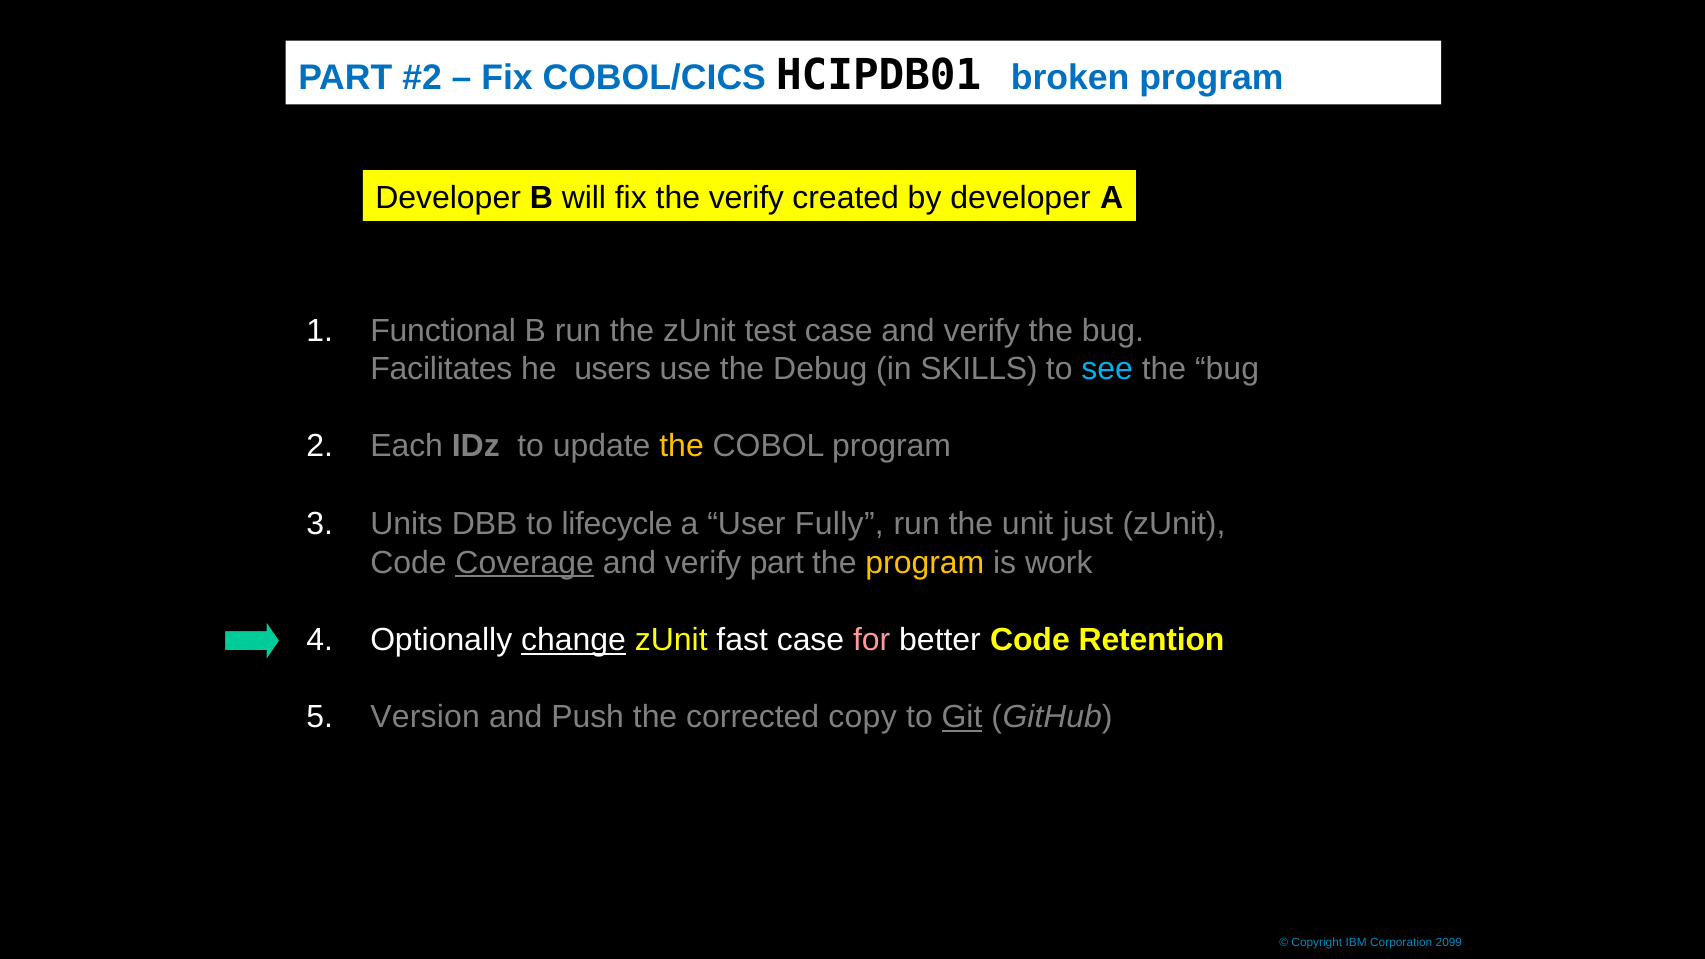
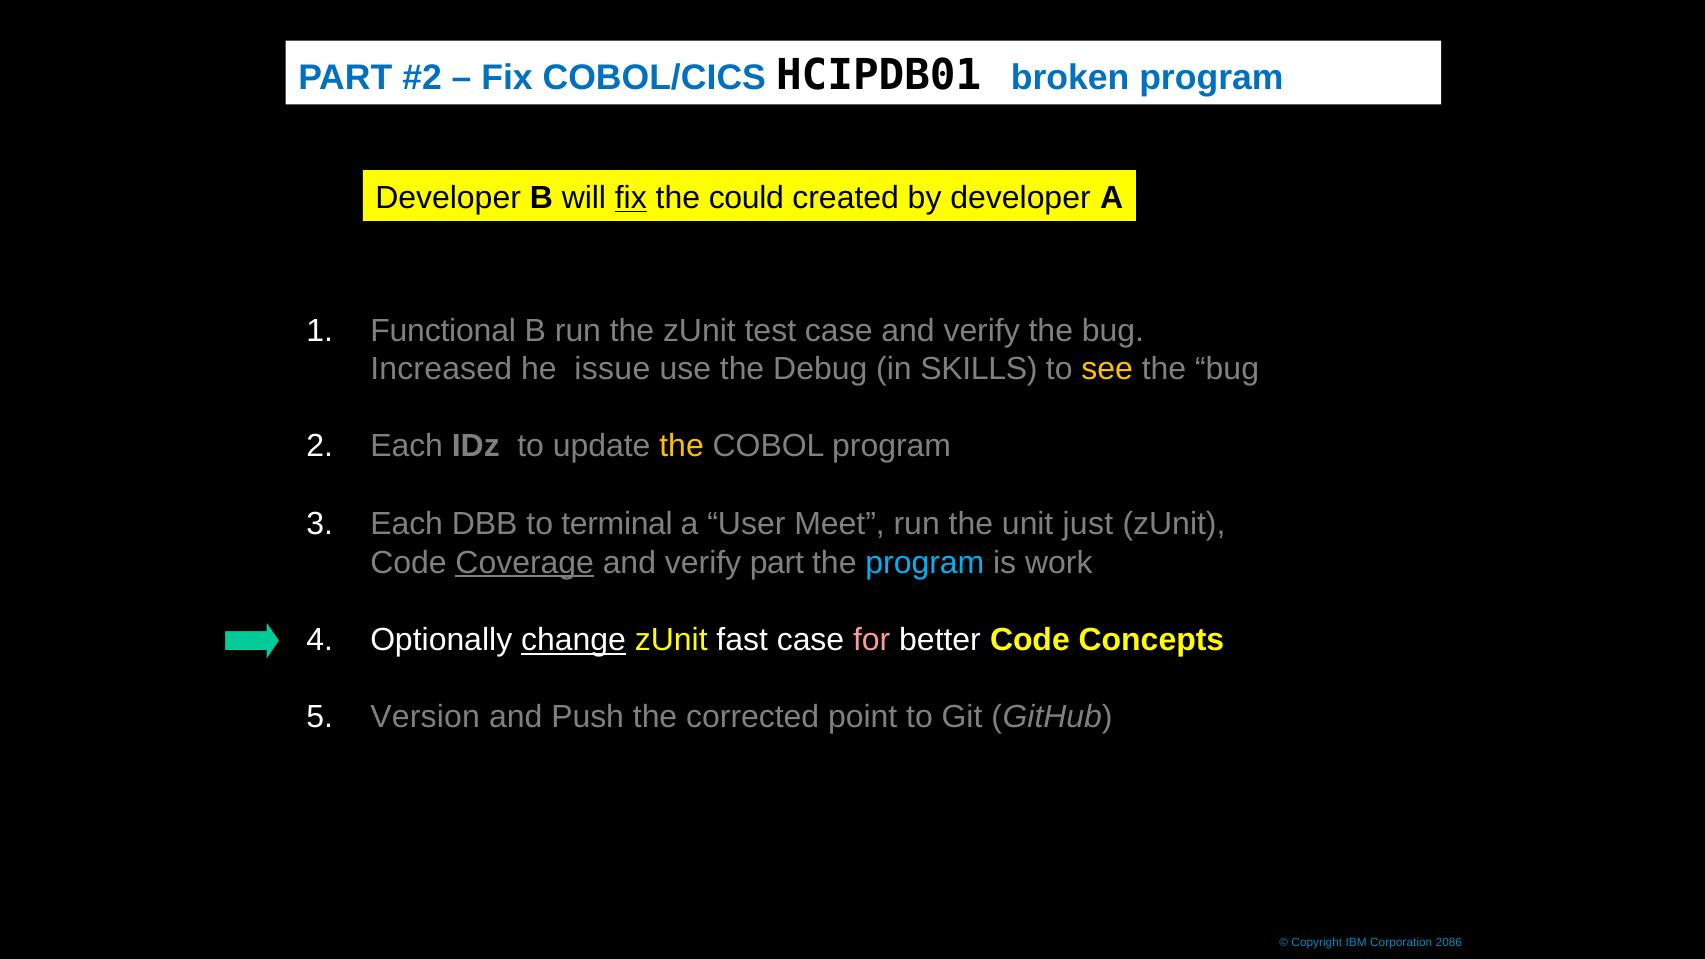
fix underline: none -> present (631, 198)
the verify: verify -> could (746, 198)
Facilitates: Facilitates -> Increased (441, 369)
users: users -> issue (612, 369)
see colour: light blue -> yellow (1107, 369)
Units: Units -> Each (407, 524)
lifecycle: lifecycle -> terminal (617, 524)
Fully: Fully -> Meet (840, 524)
program colour: yellow -> light blue (925, 563)
Retention: Retention -> Concepts (1151, 640)
copy: copy -> point (863, 717)
Git underline: present -> none (962, 717)
2099: 2099 -> 2086 (1449, 942)
